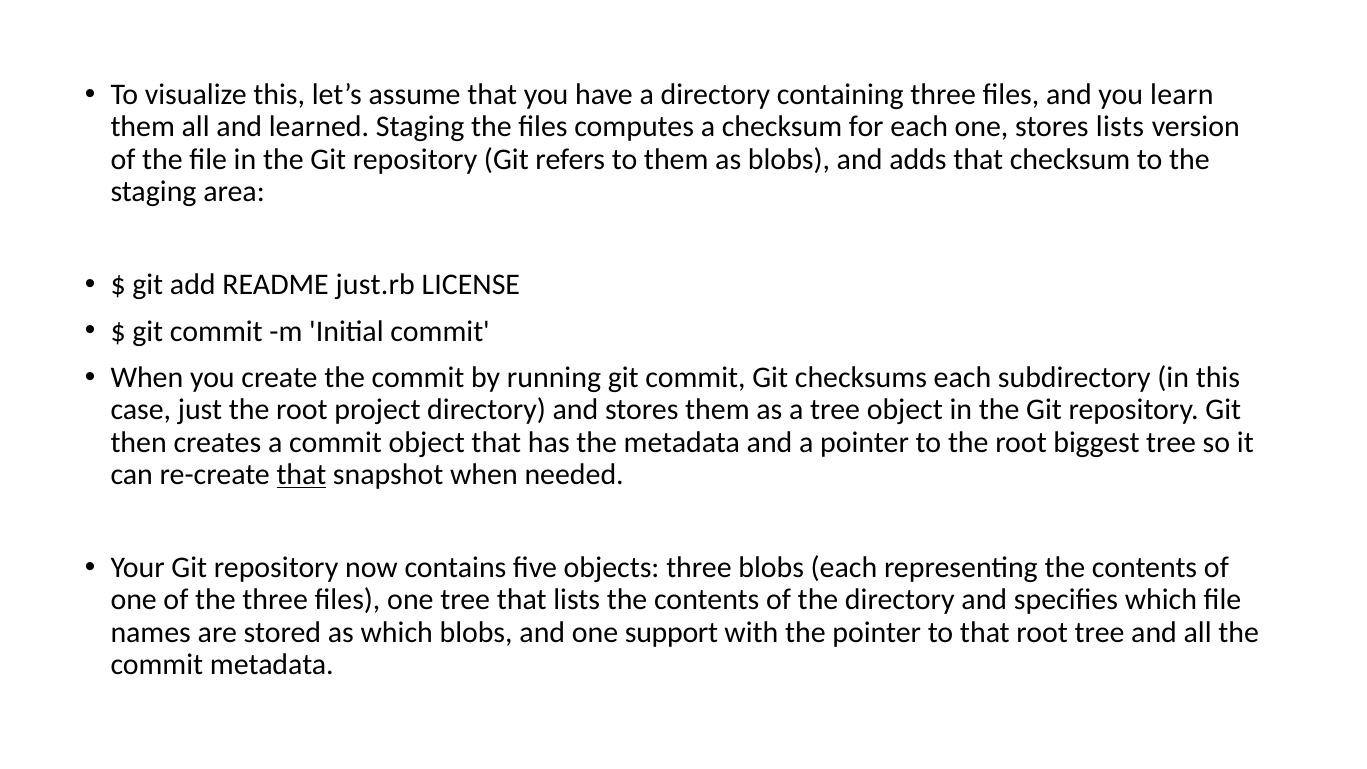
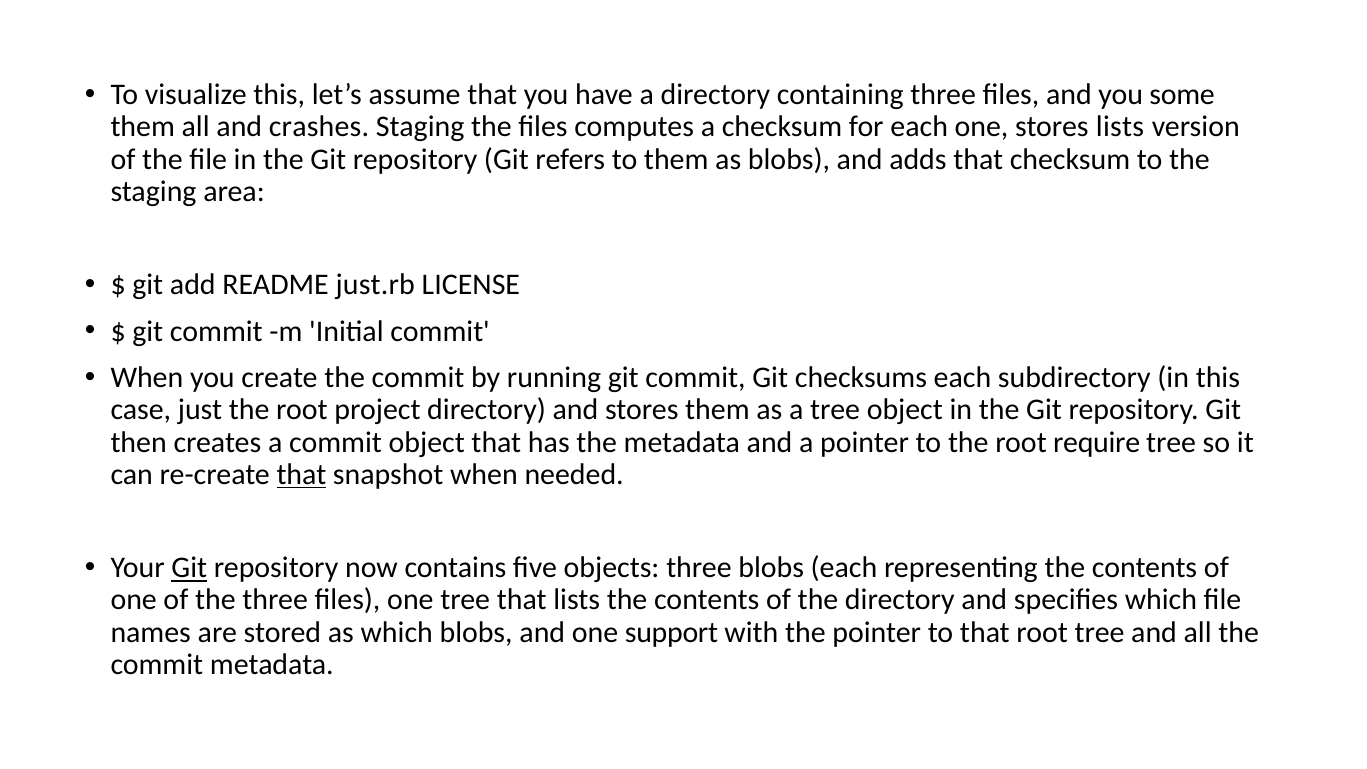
learn: learn -> some (1182, 95)
learned: learned -> crashes (319, 127)
biggest: biggest -> require (1097, 442)
Git underline: none -> present (189, 568)
